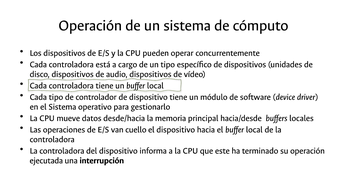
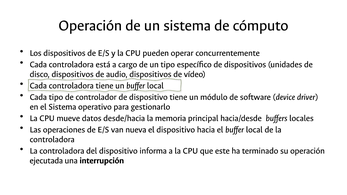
cuello: cuello -> nueva (136, 130)
